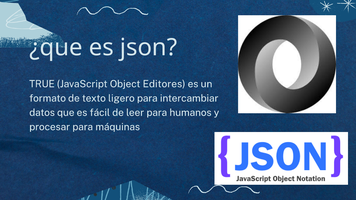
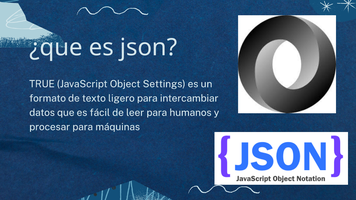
Editores: Editores -> Settings (164, 84)
